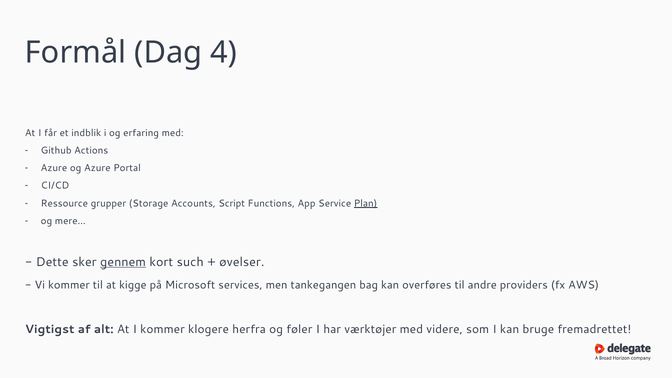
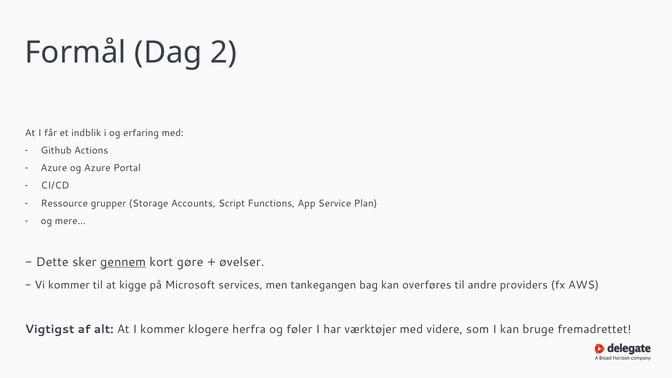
4: 4 -> 2 (224, 53)
Plan underline: present -> none (366, 203)
such: such -> gøre (190, 262)
